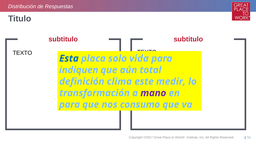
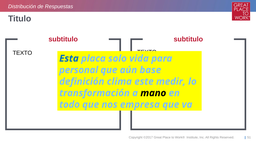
indiquen: indiquen -> personal (79, 70)
total: total -> base (150, 70)
mano colour: purple -> black (153, 93)
para: para -> todo (70, 105)
consumo: consumo -> empresa (140, 105)
